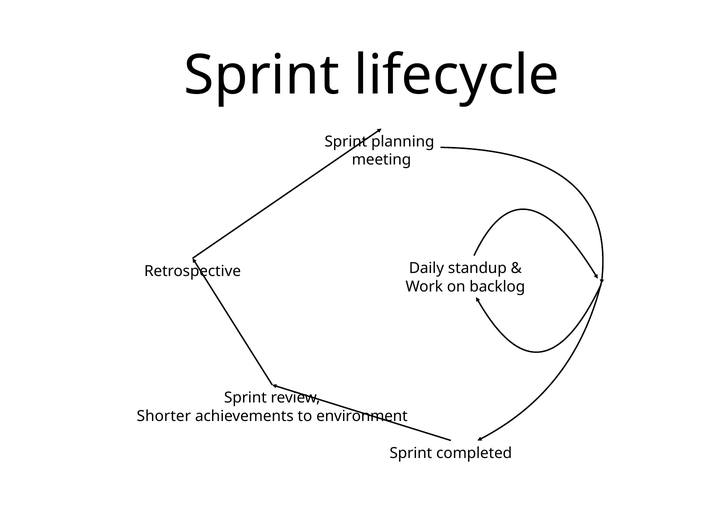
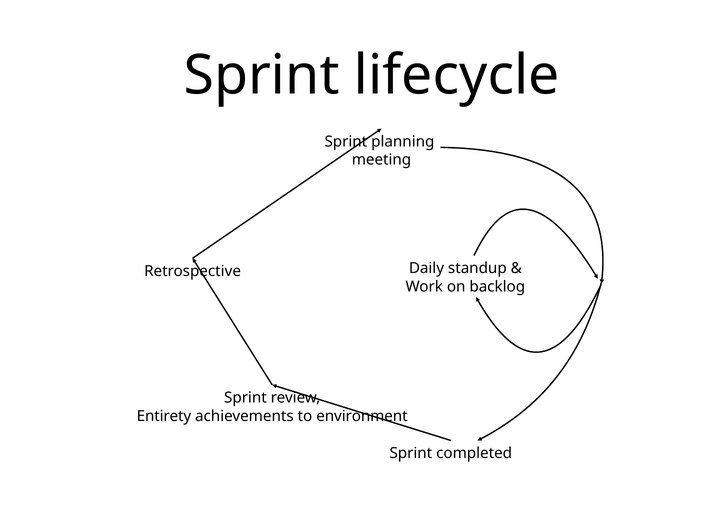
Shorter: Shorter -> Entirety (164, 416)
